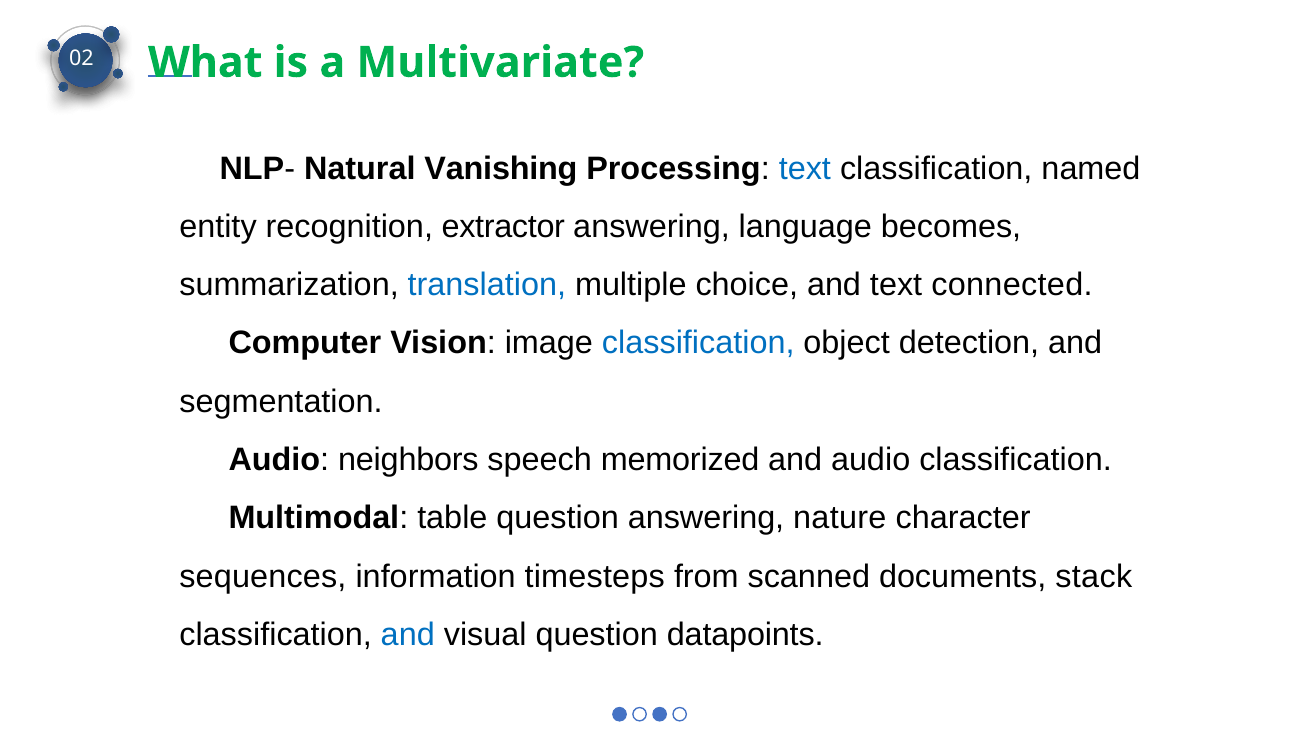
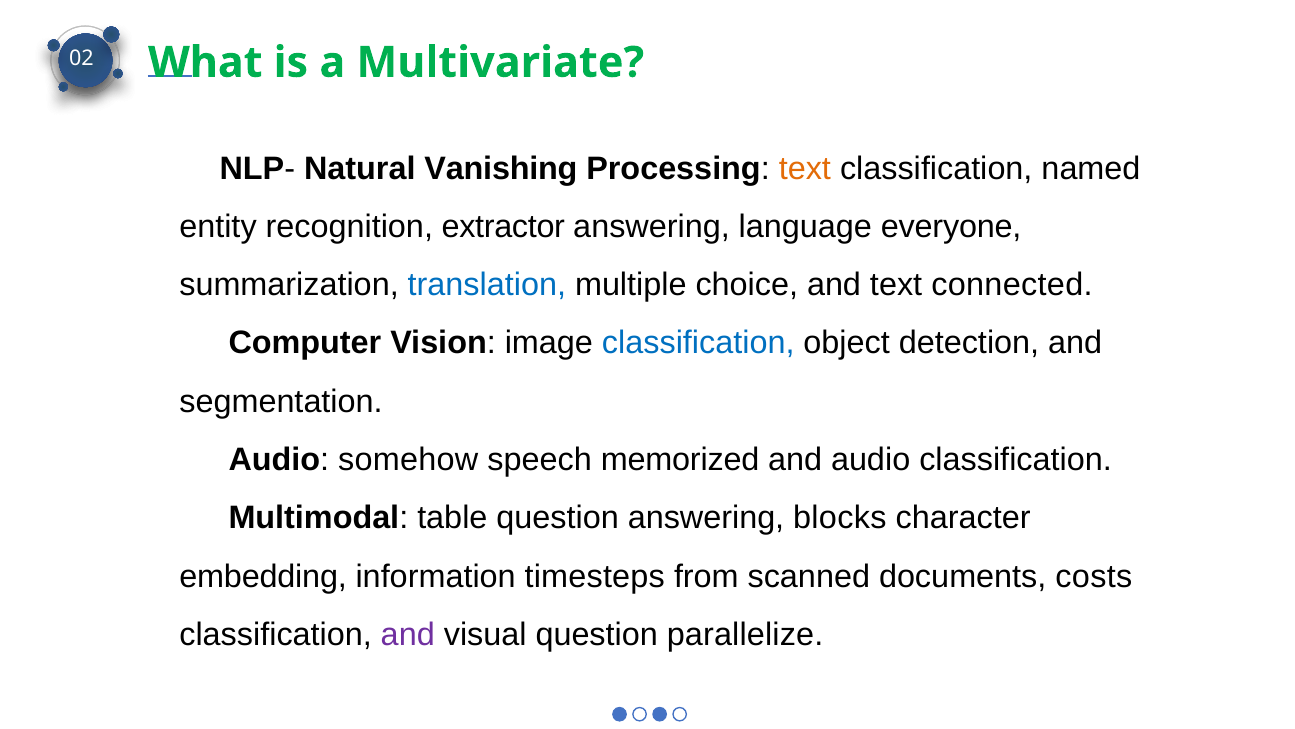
text colour: blue -> orange (805, 168)
becomes: becomes -> everyone (951, 226)
neighbors: neighbors -> somehow (408, 460)
nature: nature -> blocks (840, 518)
sequences: sequences -> embedding (263, 576)
stack: stack -> costs (1094, 576)
and colour: blue -> purple (408, 634)
datapoints: datapoints -> parallelize (745, 634)
